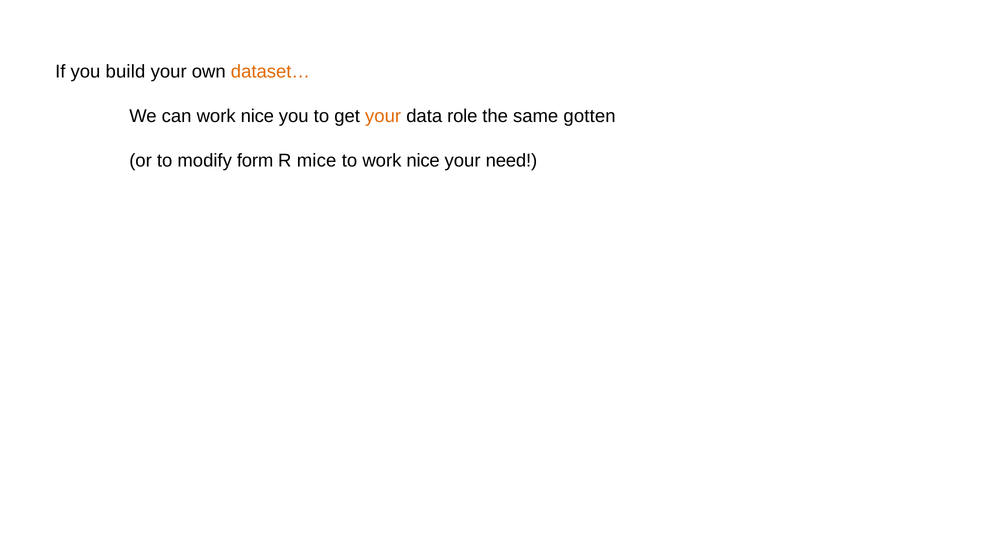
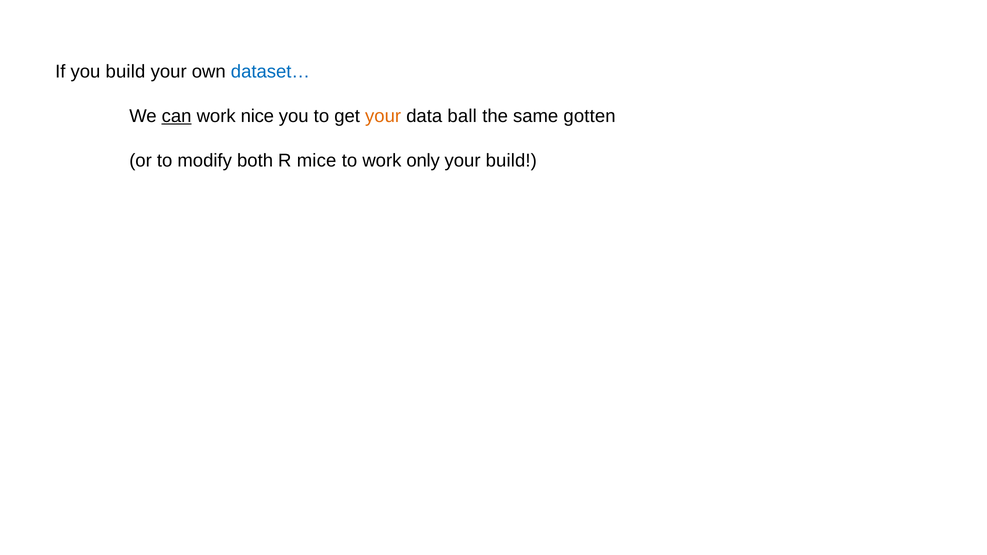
dataset… colour: orange -> blue (270, 72)
can underline: none -> present (177, 116)
role: role -> ball (462, 116)
form: form -> both (255, 161)
to work nice: nice -> only (423, 161)
your need: need -> build (511, 161)
